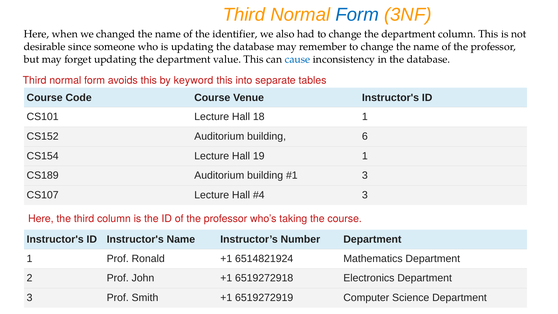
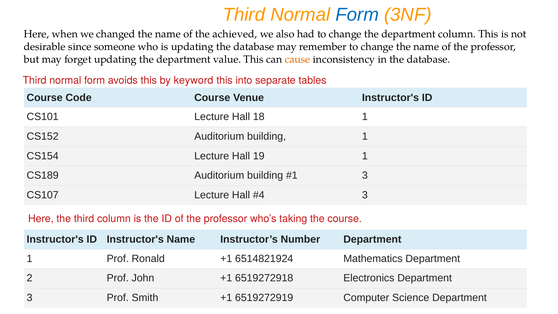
identifier: identifier -> achieved (235, 34)
cause colour: blue -> orange (298, 59)
building 6: 6 -> 1 (365, 136)
